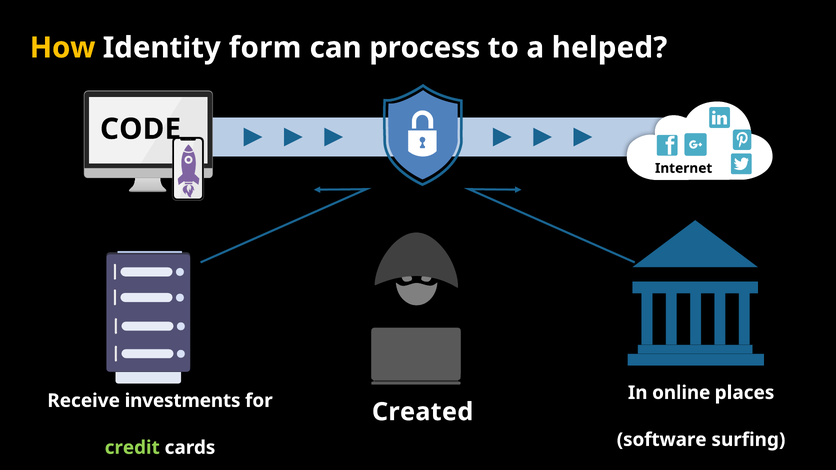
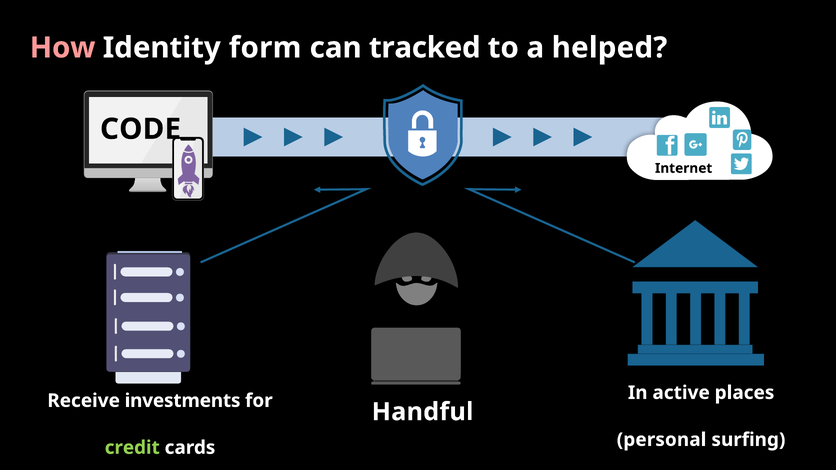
How colour: yellow -> pink (63, 48)
process: process -> tracked (425, 48)
online: online -> active (681, 393)
Created: Created -> Handful (423, 412)
software: software -> personal (662, 440)
